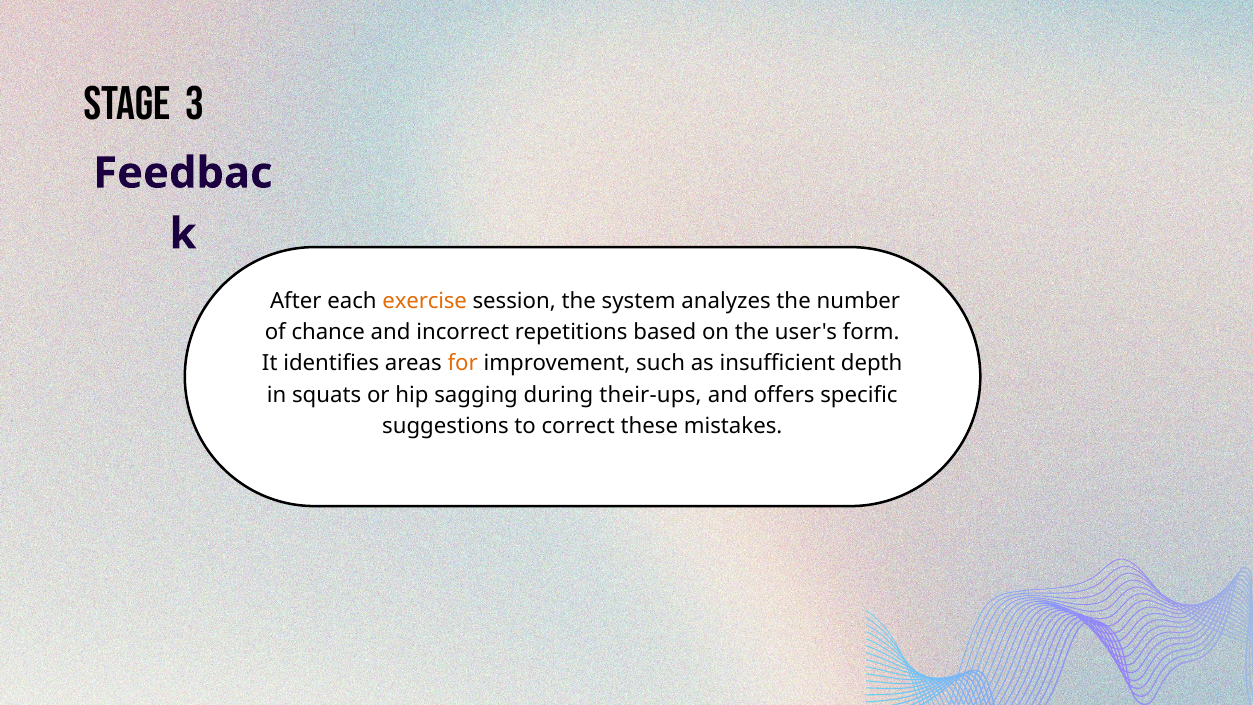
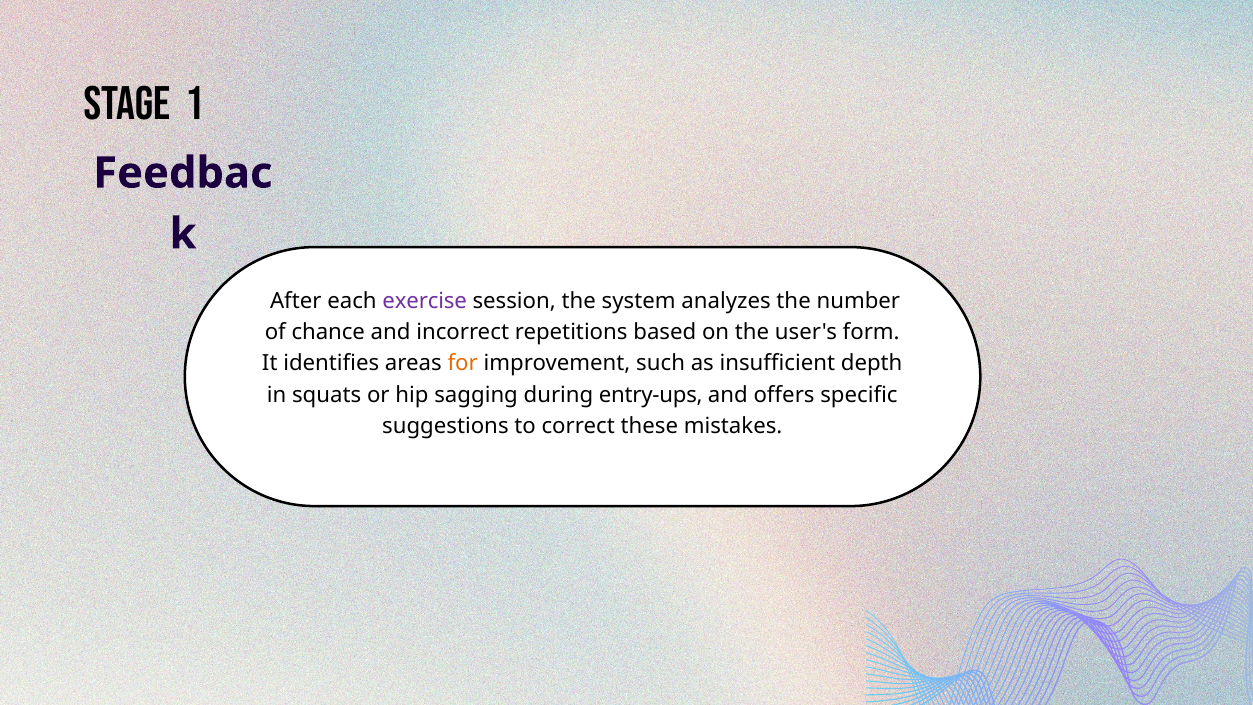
3: 3 -> 1 (195, 104)
exercise colour: orange -> purple (425, 301)
their-ups: their-ups -> entry-ups (651, 395)
